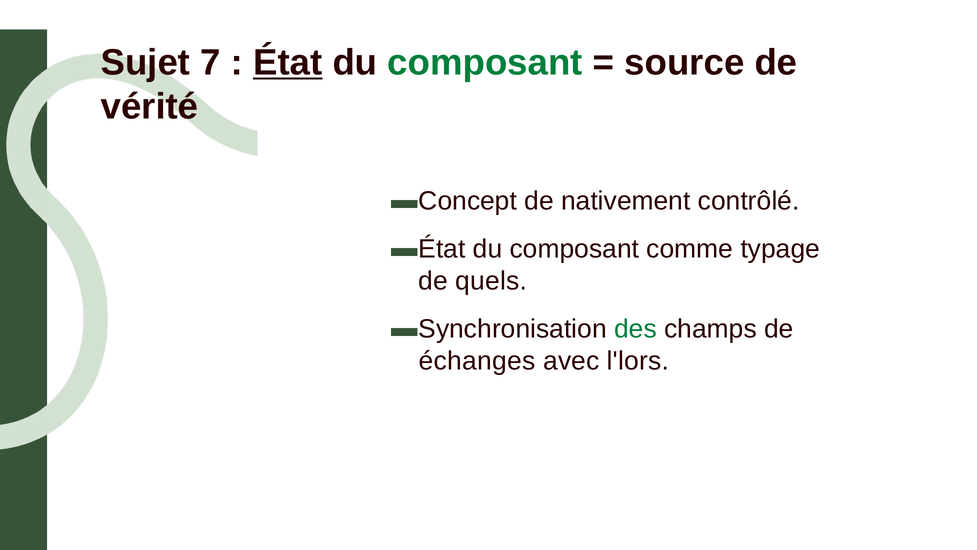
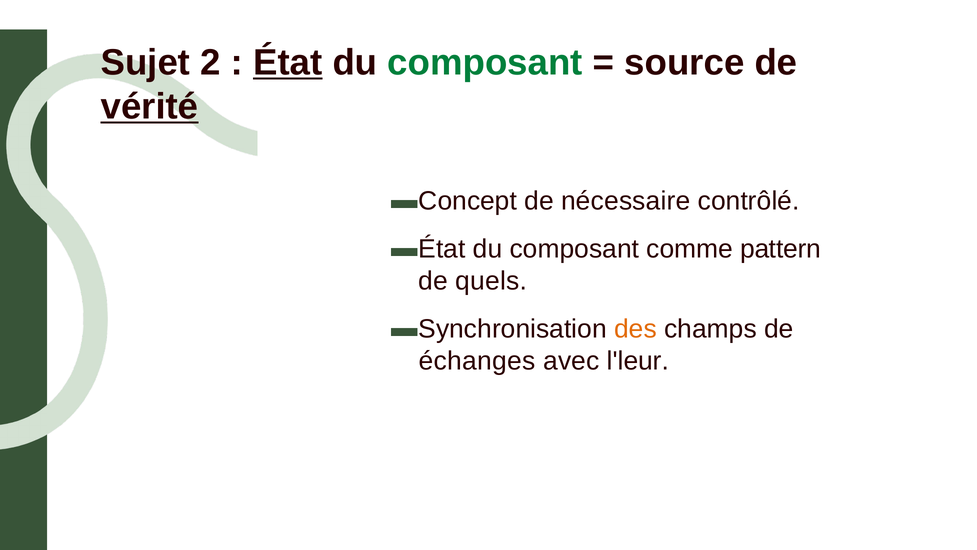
7: 7 -> 2 (210, 63)
vérité underline: none -> present (150, 107)
nativement: nativement -> nécessaire (626, 201)
typage: typage -> pattern (780, 249)
des colour: green -> orange (635, 329)
l'lors: l'lors -> l'leur (638, 361)
